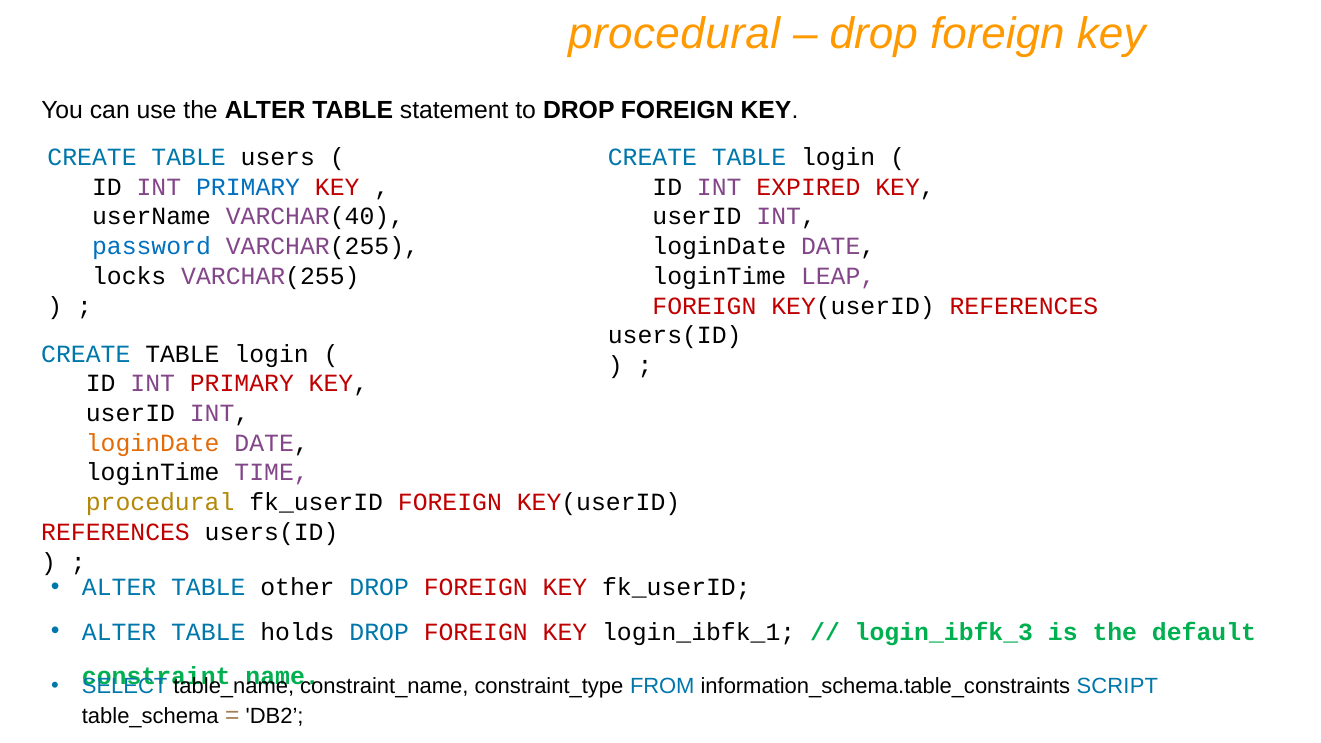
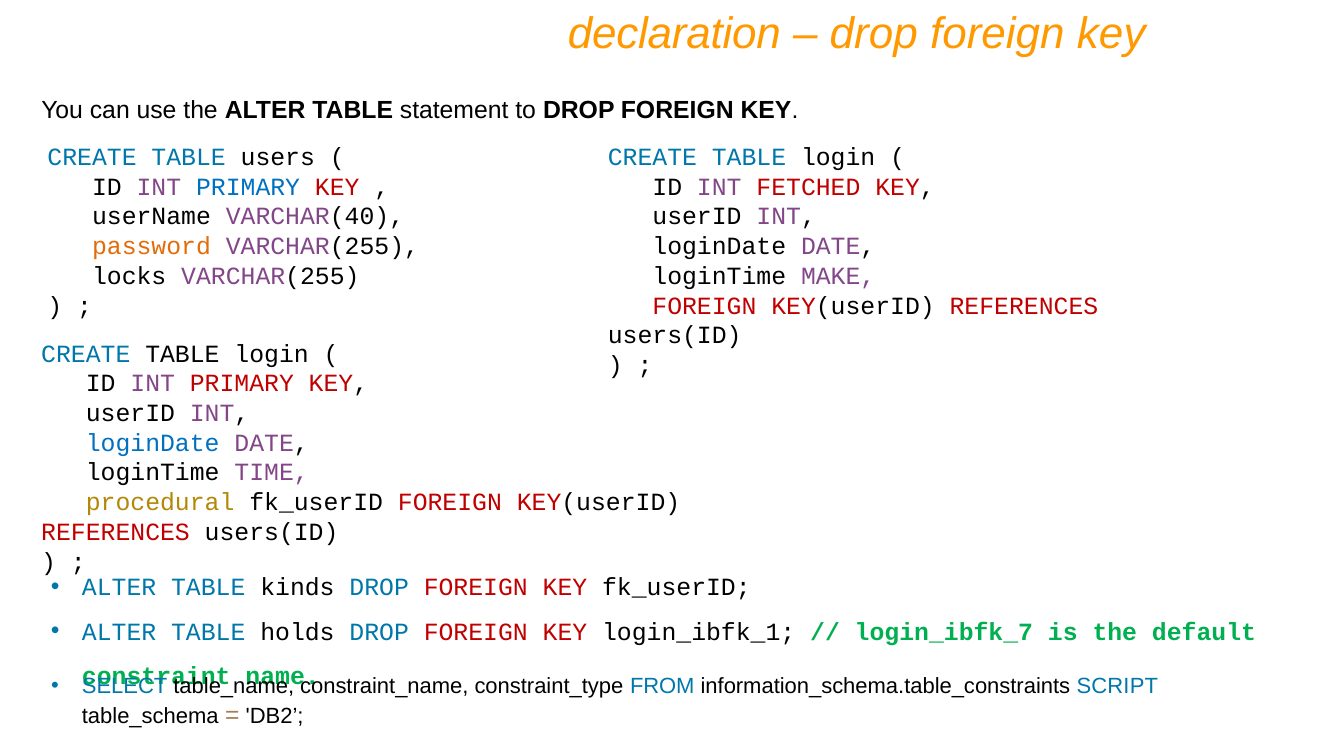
procedural: procedural -> declaration (674, 34)
EXPIRED: EXPIRED -> FETCHED (808, 187)
password colour: blue -> orange (151, 246)
LEAP: LEAP -> MAKE (838, 276)
loginDate colour: orange -> blue (153, 443)
other: other -> kinds (297, 587)
login_ibfk_3: login_ibfk_3 -> login_ibfk_7 (944, 632)
